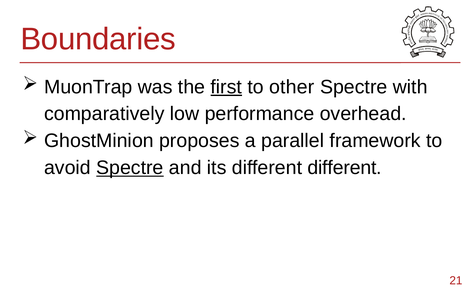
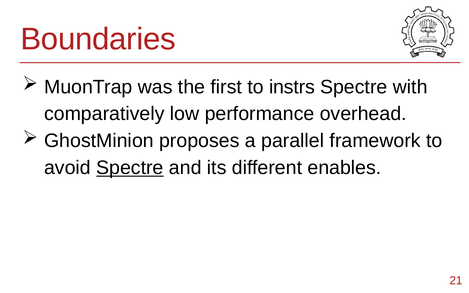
first underline: present -> none (226, 87)
other: other -> instrs (292, 87)
different different: different -> enables (344, 168)
